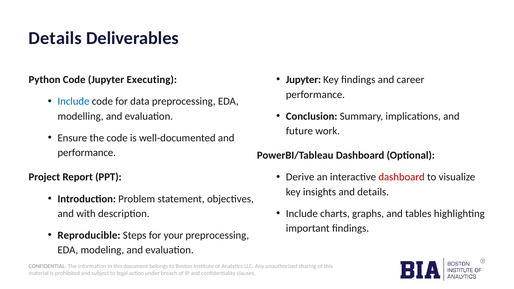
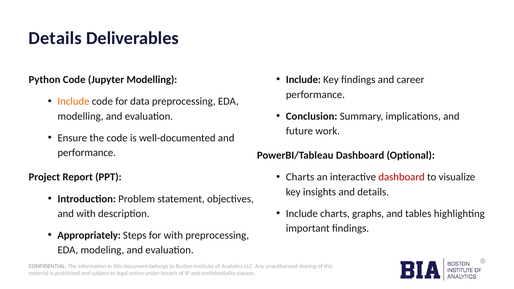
Jupyter: Jupyter -> Include (303, 80)
Jupyter Executing: Executing -> Modelling (152, 80)
Include colour: blue -> orange (73, 101)
Derive: Derive -> Charts (300, 177)
Reproducible: Reproducible -> Appropriately (89, 235)
for your: your -> with (173, 235)
